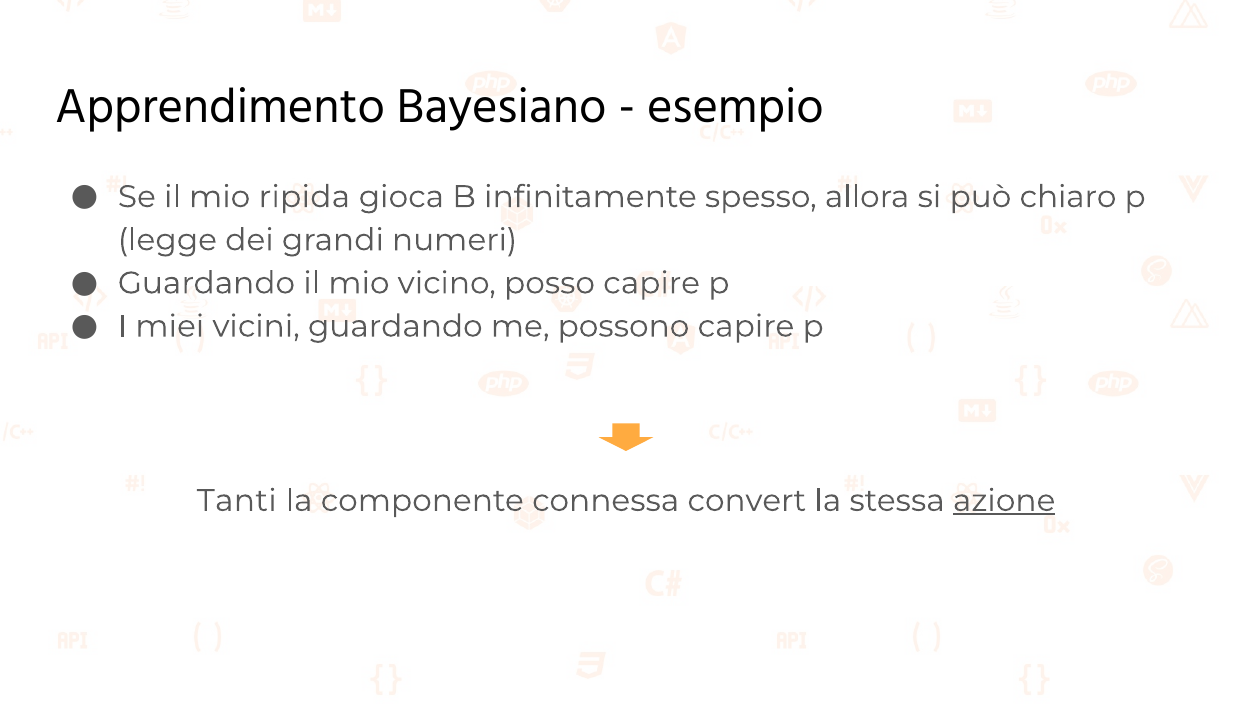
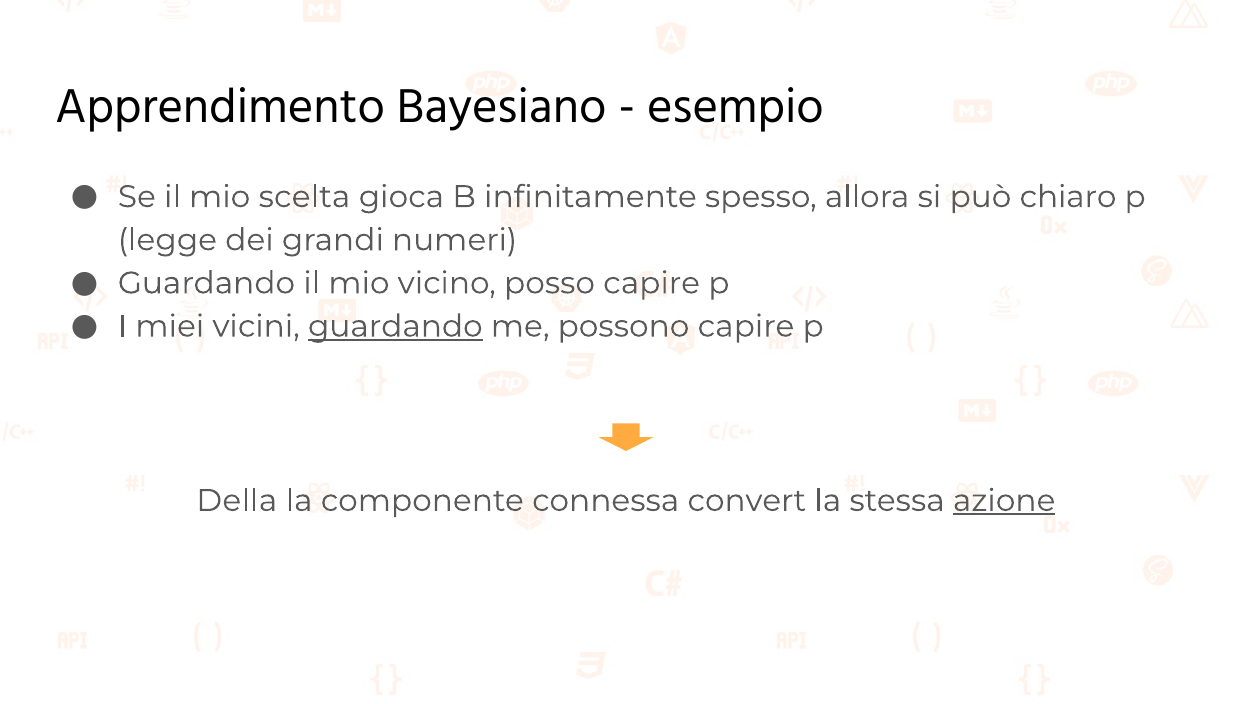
ripida: ripida -> scelta (304, 197)
guardando underline: none -> present (395, 326)
Tanti: Tanti -> Della (237, 501)
